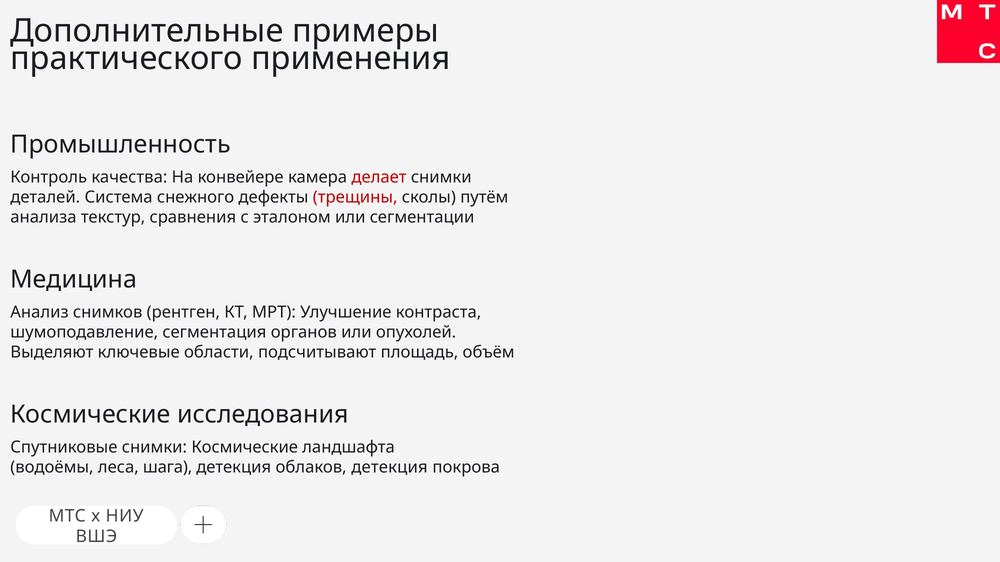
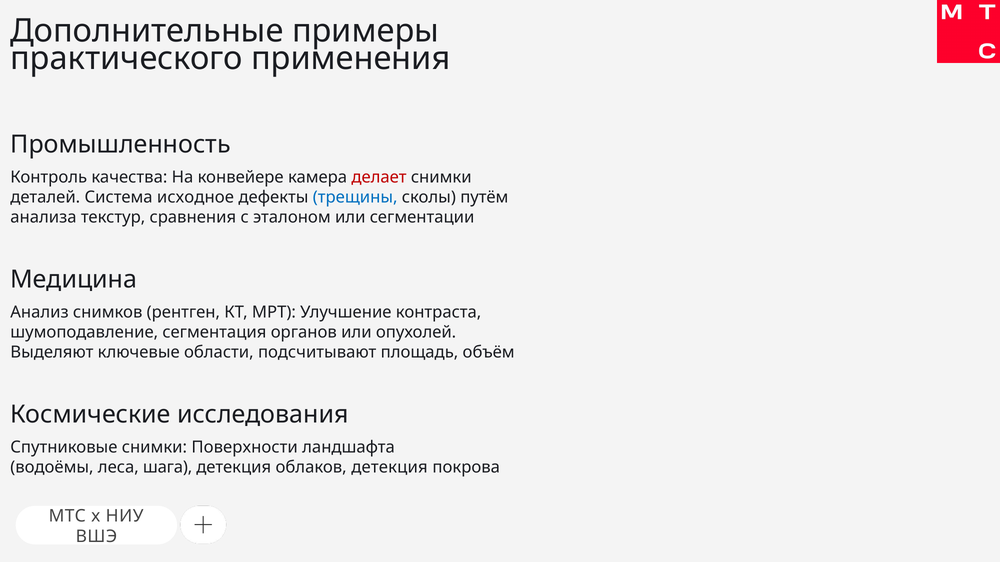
снежного: снежного -> исходное (196, 197)
трещины colour: red -> blue (355, 197)
снимки Космические: Космические -> Поверхности (245, 447)
